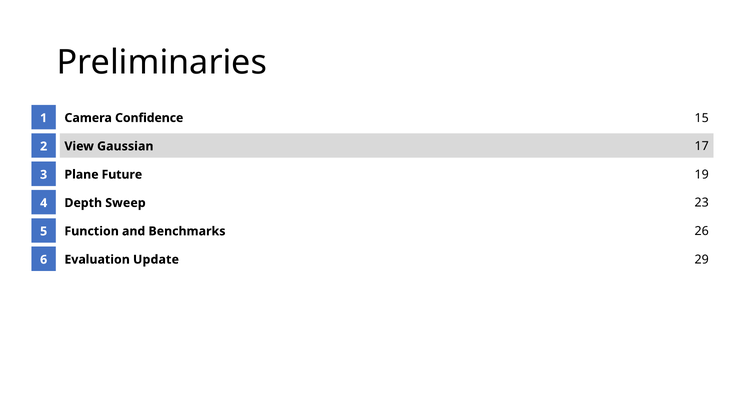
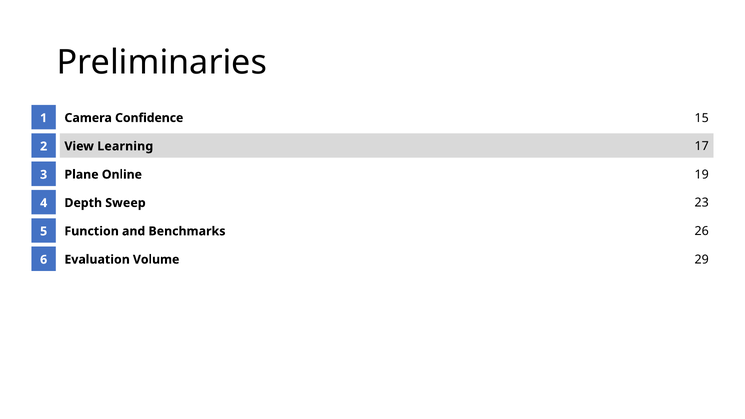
Gaussian: Gaussian -> Learning (125, 146)
Future: Future -> Online (122, 175)
Update: Update -> Volume (156, 260)
